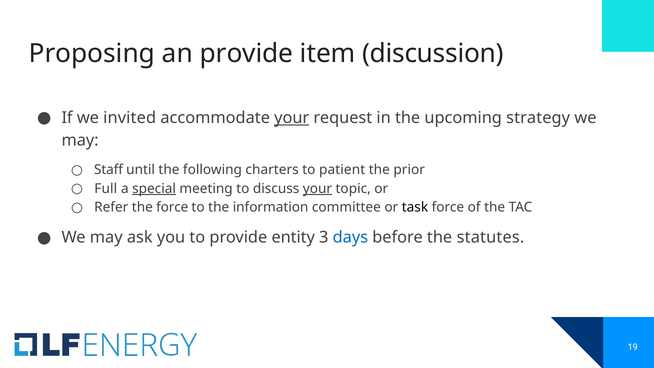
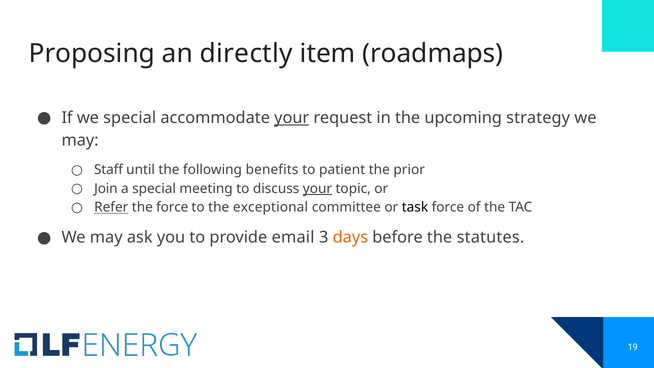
an provide: provide -> directly (246, 54)
discussion: discussion -> roadmaps (433, 54)
we invited: invited -> special (130, 118)
charters: charters -> benefits (272, 170)
Full: Full -> Join (106, 188)
special underline: present -> none (154, 188)
Refer underline: none -> present (111, 207)
information: information -> exceptional (270, 207)
entity: entity -> email (293, 237)
days colour: blue -> orange (350, 237)
